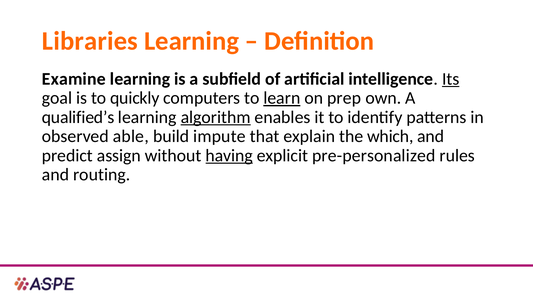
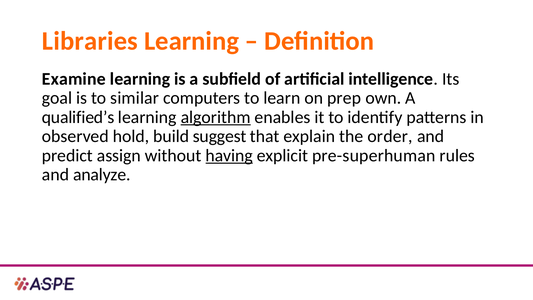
Its underline: present -> none (451, 79)
quickly: quickly -> similar (135, 98)
learn underline: present -> none (282, 98)
able: able -> hold (131, 136)
impute: impute -> suggest (220, 136)
which: which -> order (390, 136)
pre-personalized: pre-personalized -> pre-superhuman (374, 156)
routing: routing -> analyze (102, 175)
